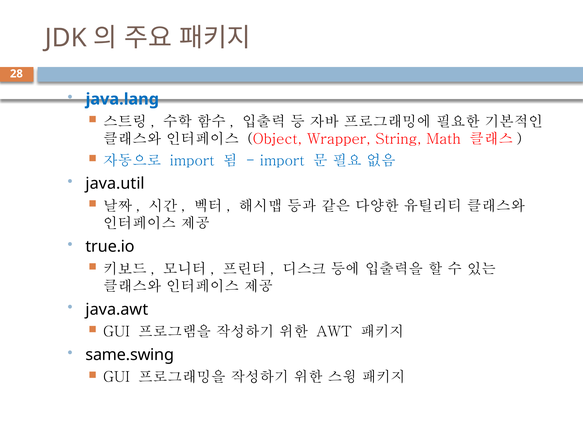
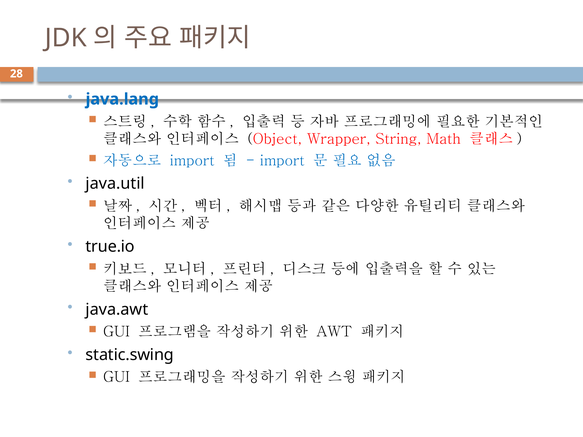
same.swing: same.swing -> static.swing (130, 355)
